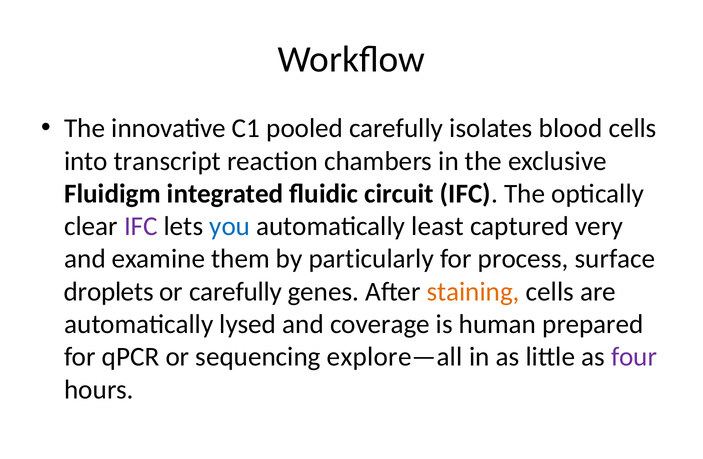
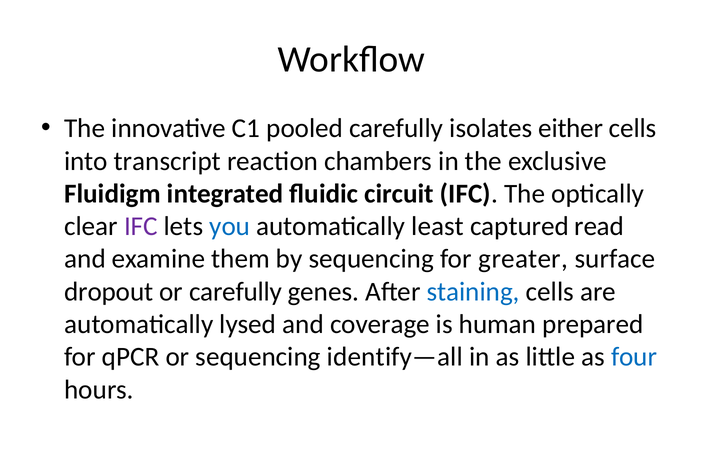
blood: blood -> either (571, 128)
very: very -> read (599, 226)
by particularly: particularly -> sequencing (371, 259)
process: process -> greater (523, 259)
droplets: droplets -> dropout (109, 291)
staining colour: orange -> blue (473, 291)
explore—all: explore—all -> identify—all (395, 357)
four colour: purple -> blue (634, 357)
